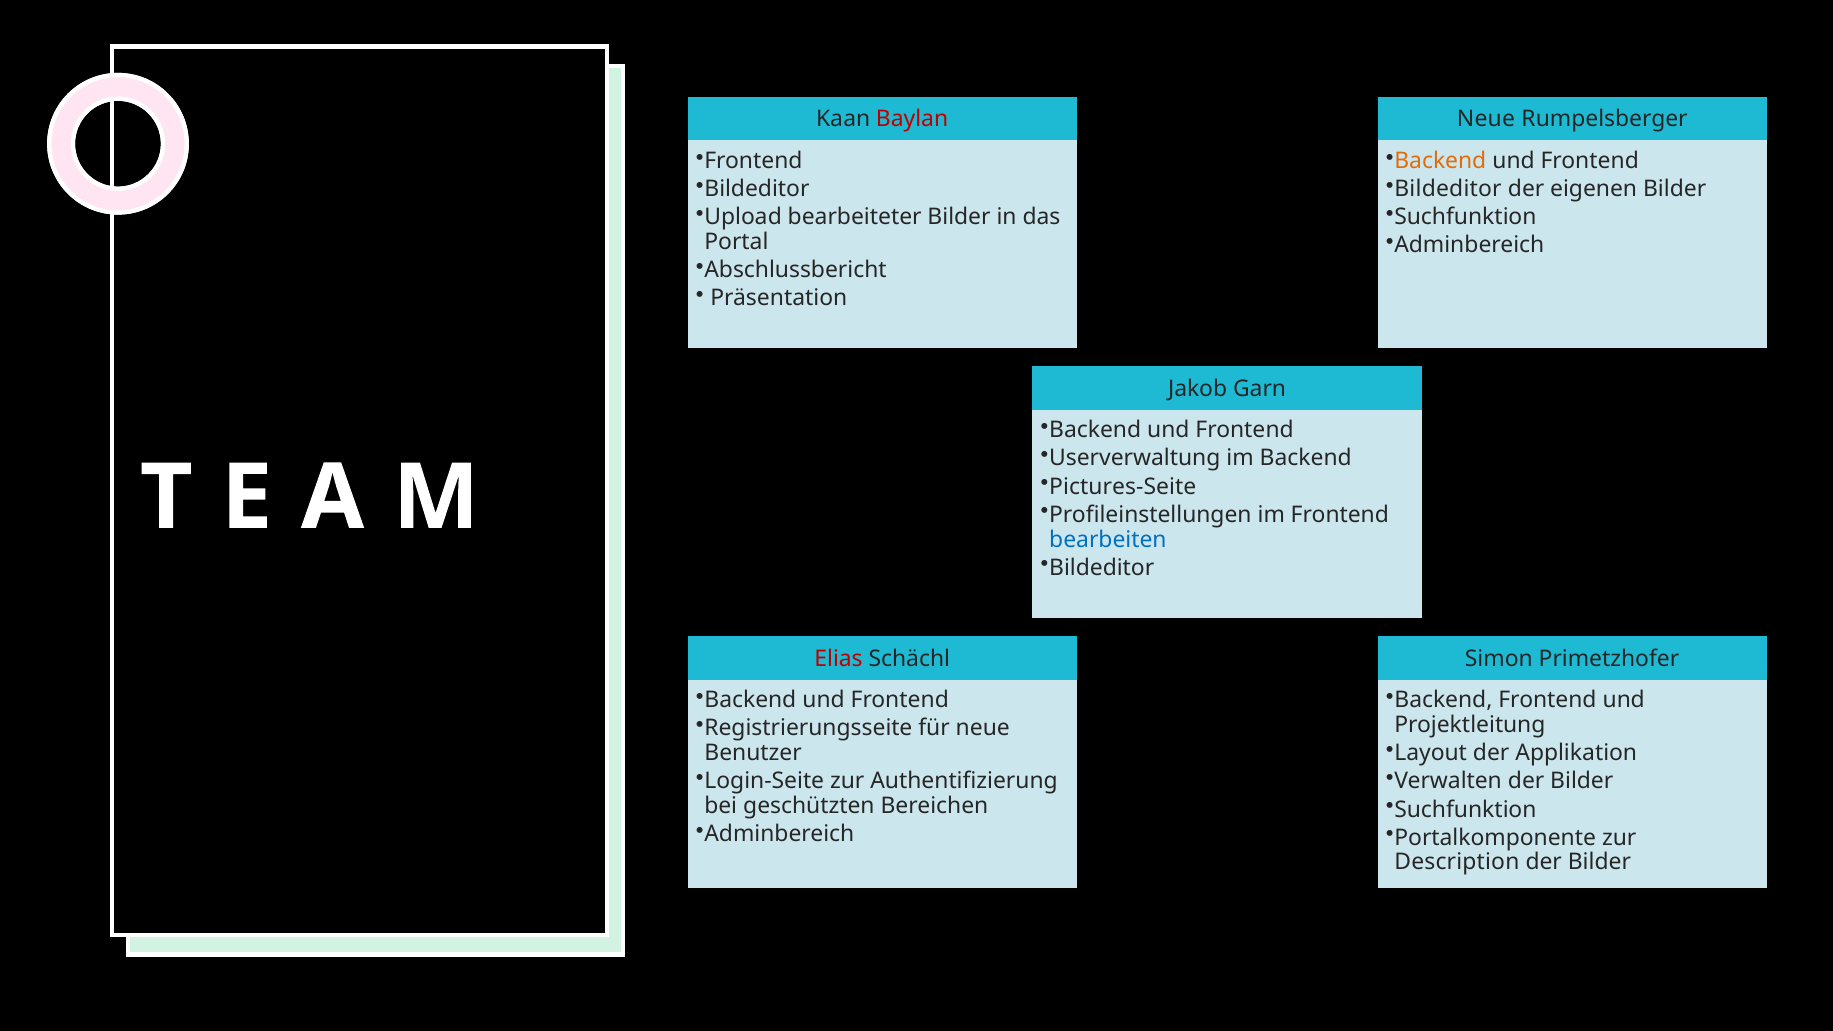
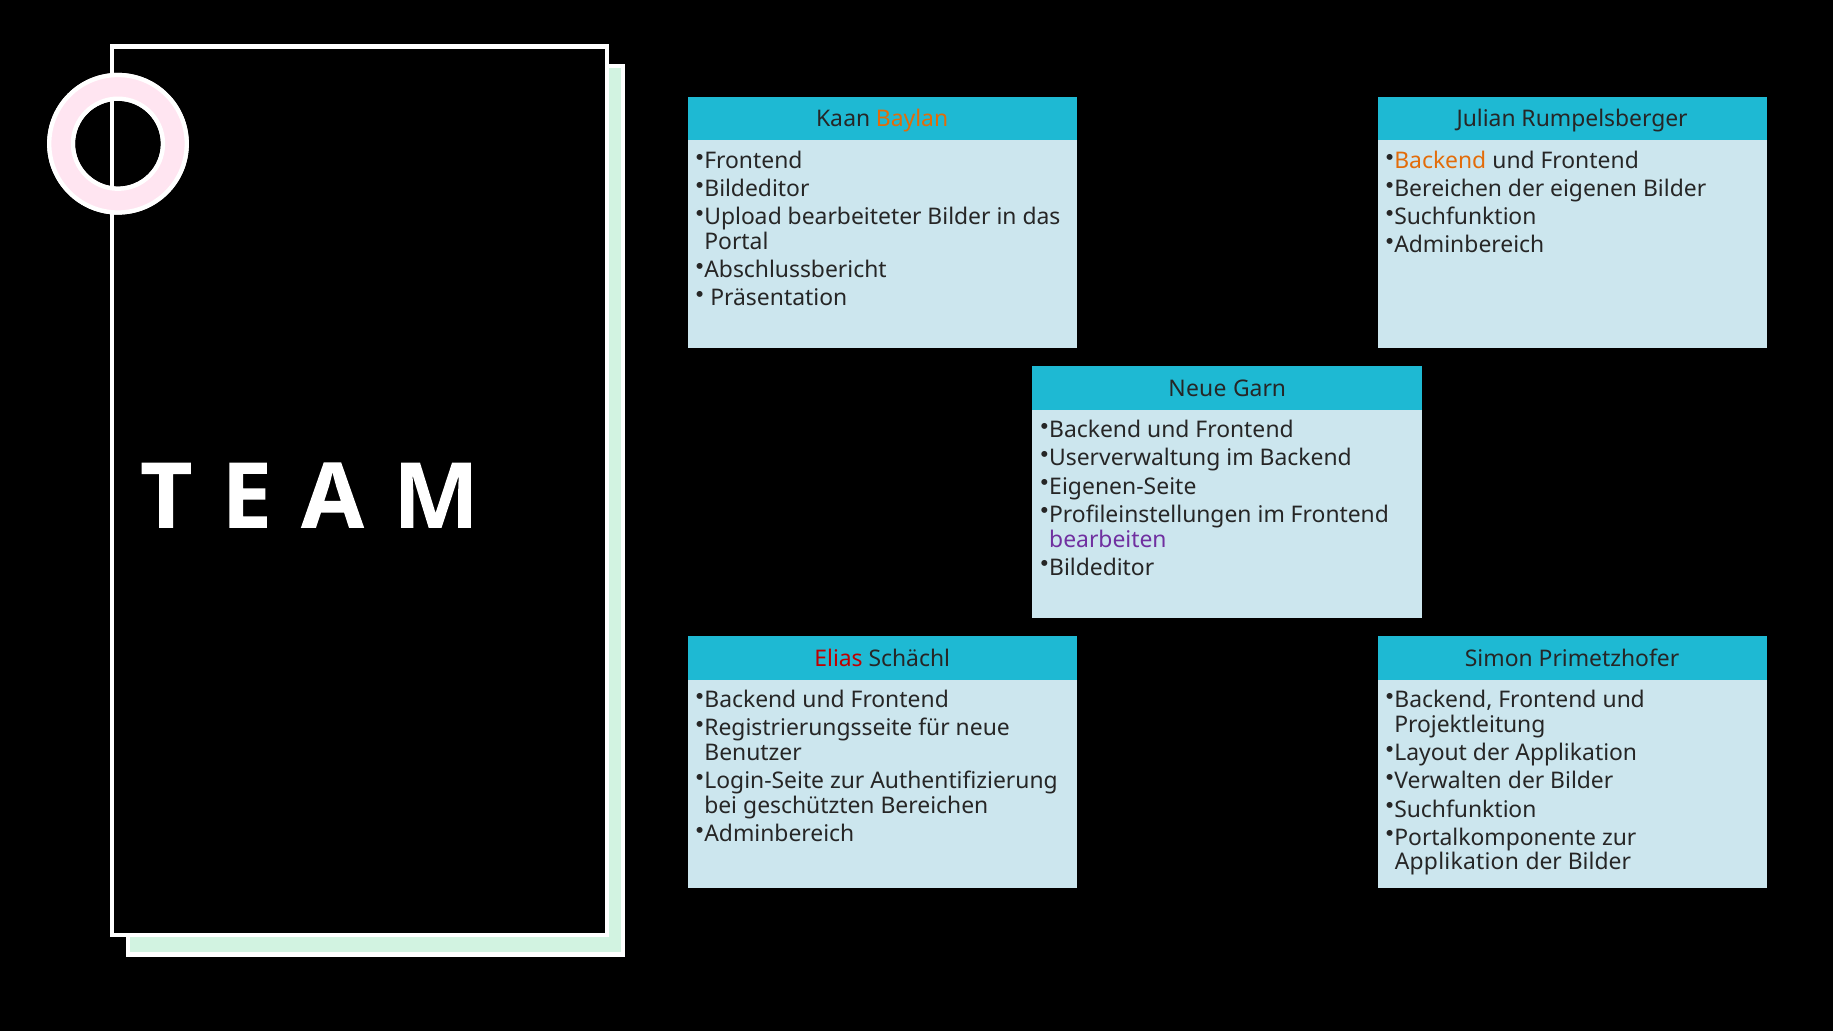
Baylan colour: red -> orange (912, 119)
Neue: Neue -> Julian (1486, 119)
Bildeditor: Bildeditor -> Bereichen (1448, 189)
Jakob: Jakob -> Neue (1197, 389)
Pictures-Seite: Pictures-Seite -> Eigenen-Seite (1123, 487)
bearbeiten colour: blue -> purple (1108, 540)
Description: Description -> Applikation (1457, 862)
